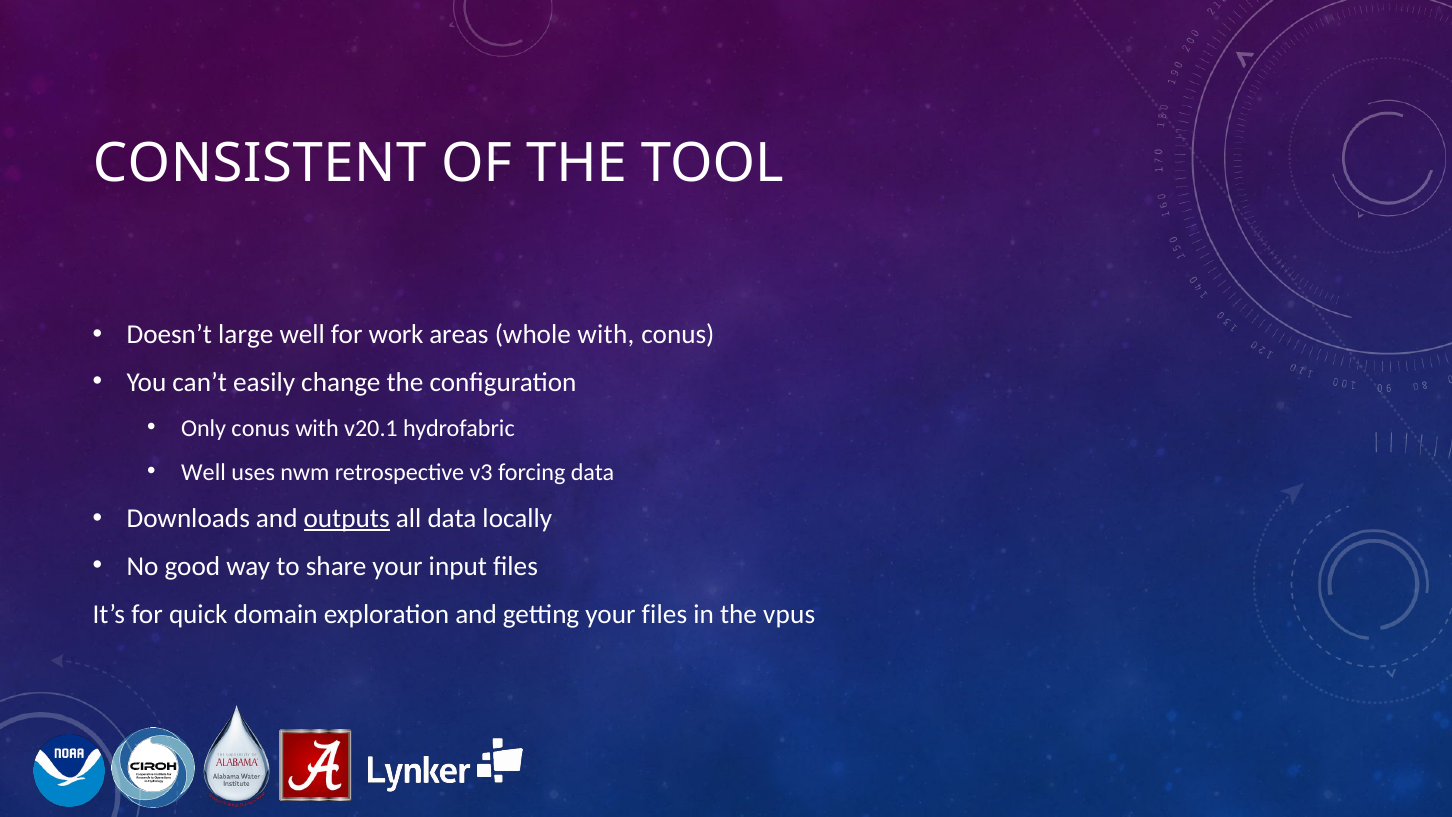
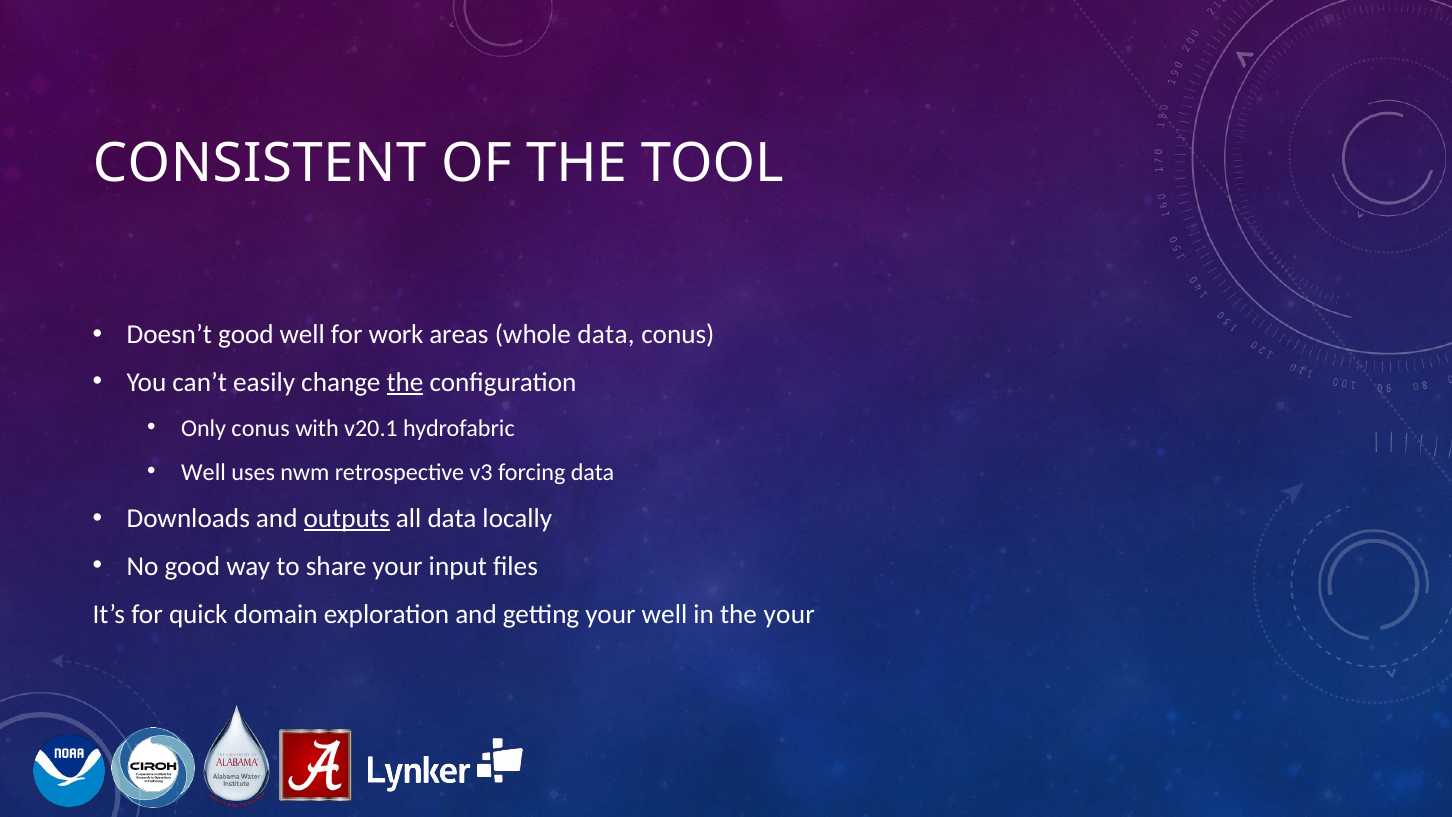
Doesn’t large: large -> good (246, 334)
whole with: with -> data (606, 334)
the underline: none -> present (405, 382)
your files: files -> well (664, 614)
the vpus: vpus -> your (789, 614)
